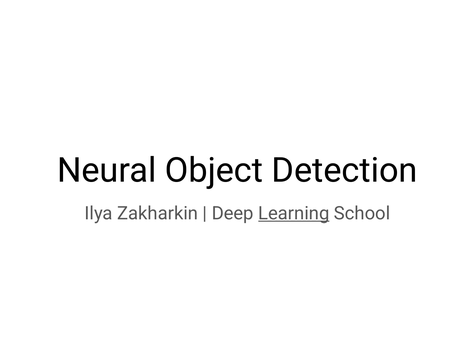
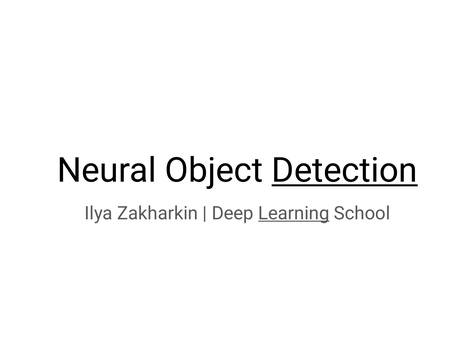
Detection underline: none -> present (345, 171)
